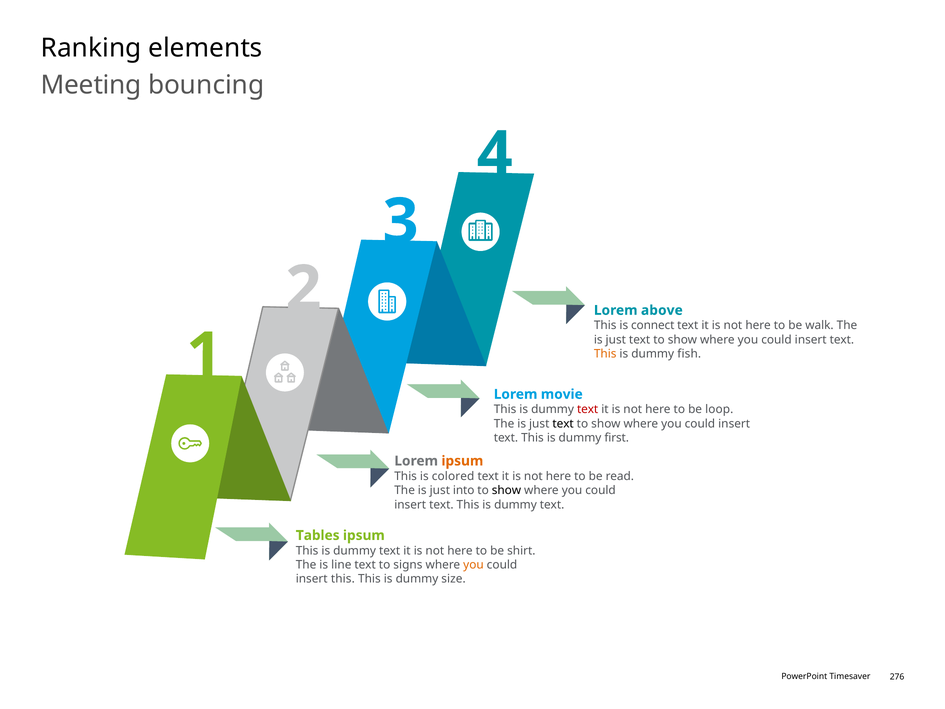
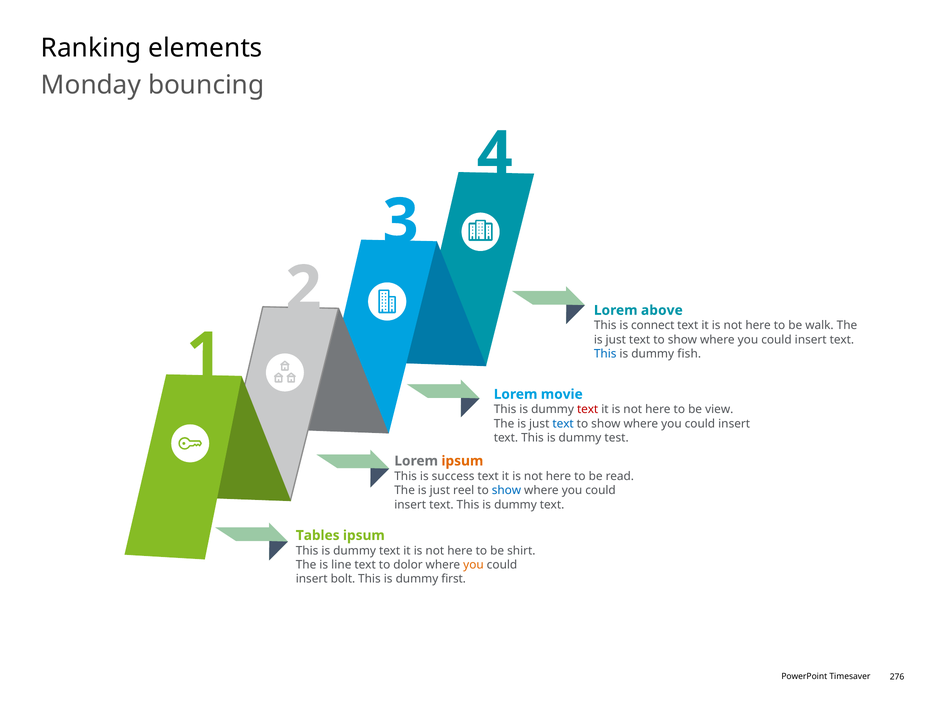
Meeting: Meeting -> Monday (91, 85)
This colour: orange -> blue (605, 354)
loop: loop -> view (719, 409)
text colour: black -> blue (563, 424)
first: first -> test (617, 438)
colored: colored -> success (453, 476)
into: into -> reel (464, 490)
show colour: black -> blue (506, 490)
signs: signs -> dolor (408, 565)
insert this: this -> bolt (343, 579)
size: size -> first (454, 579)
